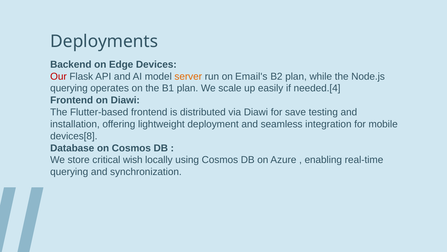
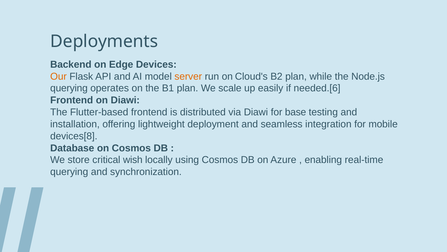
Our colour: red -> orange (58, 76)
Email's: Email's -> Cloud's (251, 76)
needed.[4: needed.[4 -> needed.[6 (317, 88)
save: save -> base (296, 112)
